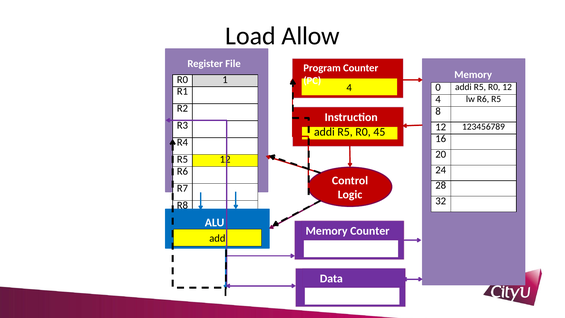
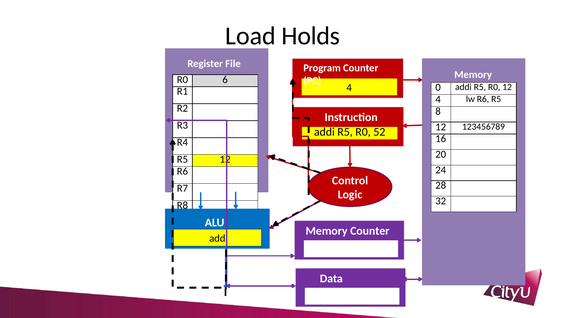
Allow: Allow -> Holds (311, 36)
1: 1 -> 6 (225, 79)
45: 45 -> 52 (379, 132)
